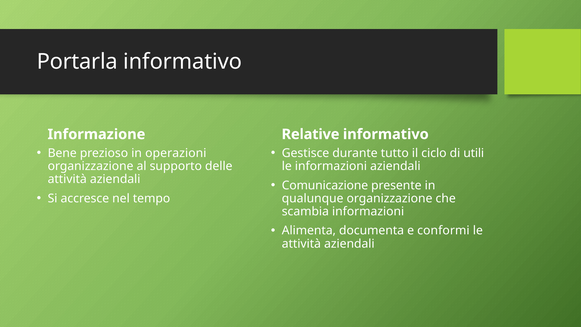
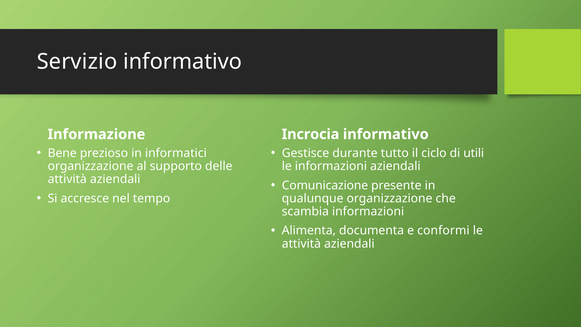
Portarla: Portarla -> Servizio (77, 62)
Relative: Relative -> Incrocia (310, 134)
operazioni: operazioni -> informatici (176, 153)
